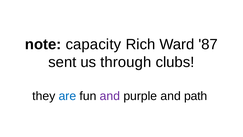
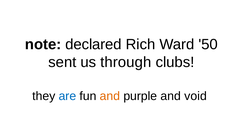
capacity: capacity -> declared (93, 44)
87: 87 -> 50 (208, 44)
and colour: purple -> orange (110, 96)
path: path -> void (196, 96)
